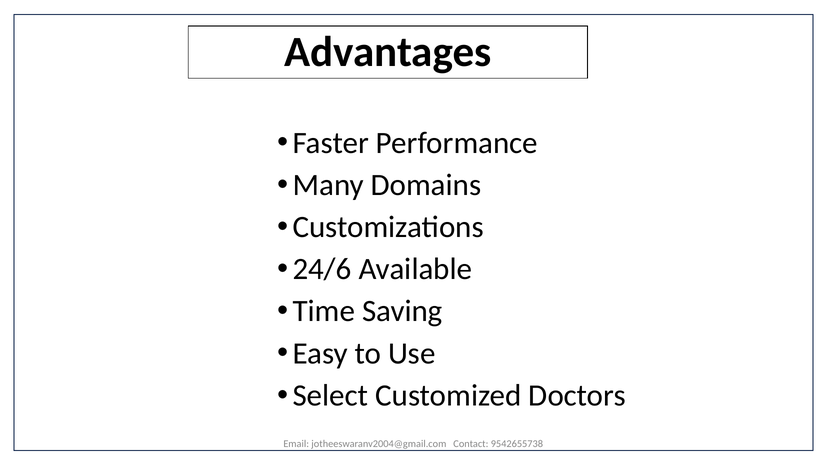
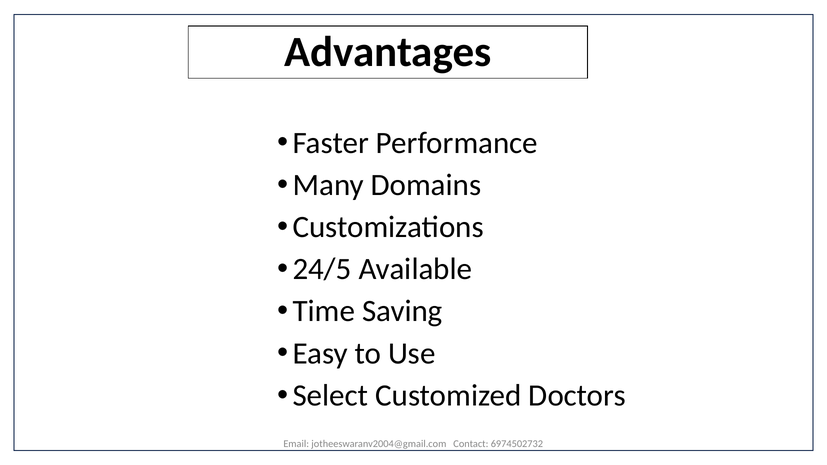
24/6: 24/6 -> 24/5 (322, 269)
9542655738: 9542655738 -> 6974502732 (517, 444)
